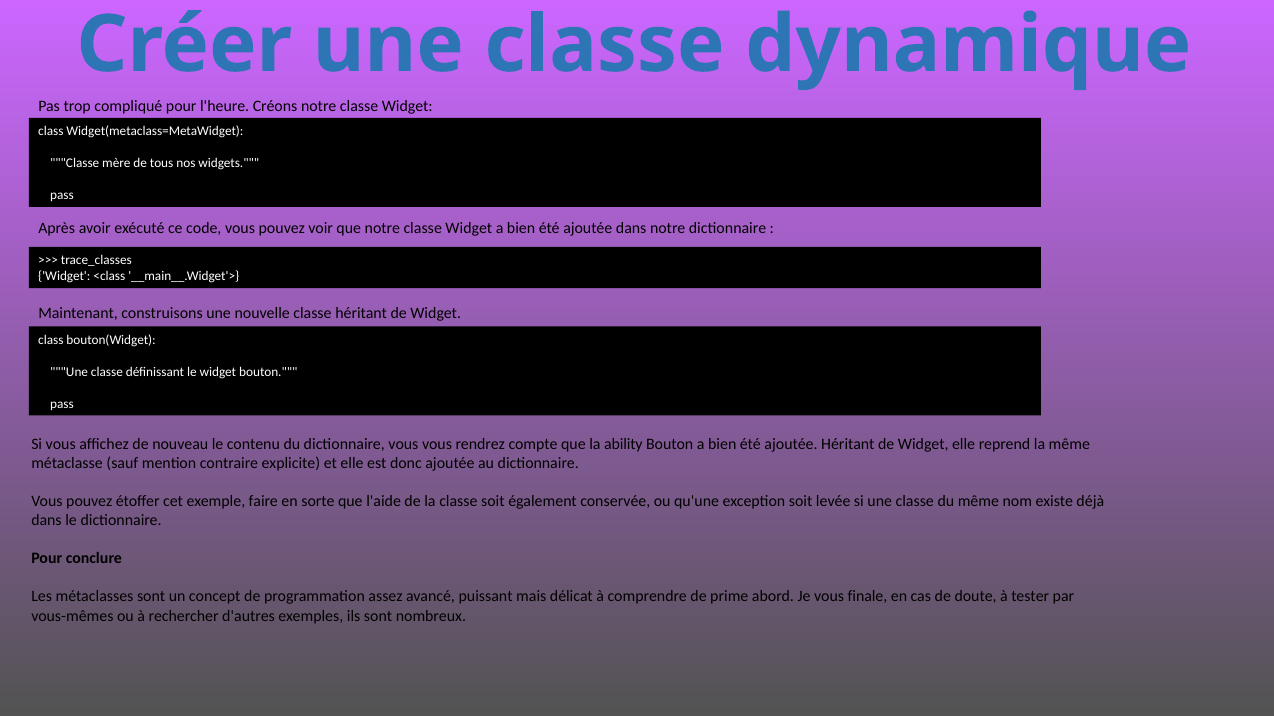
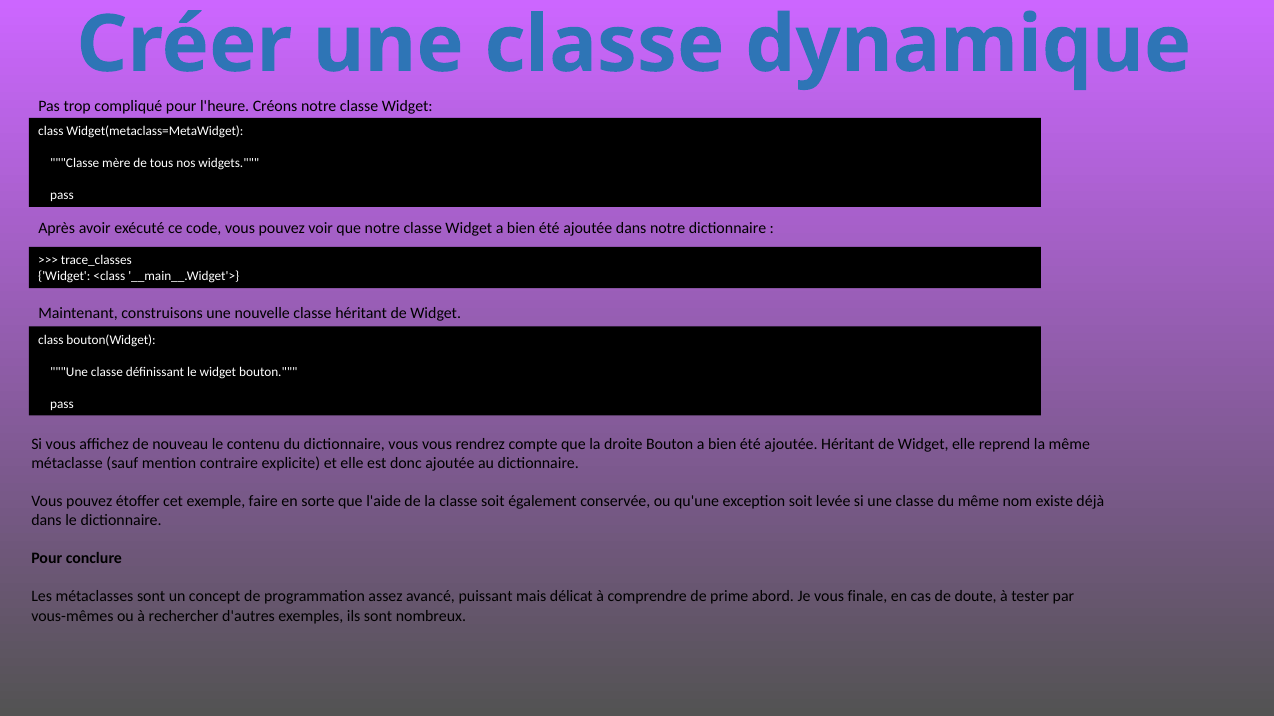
ability: ability -> droite (623, 444)
